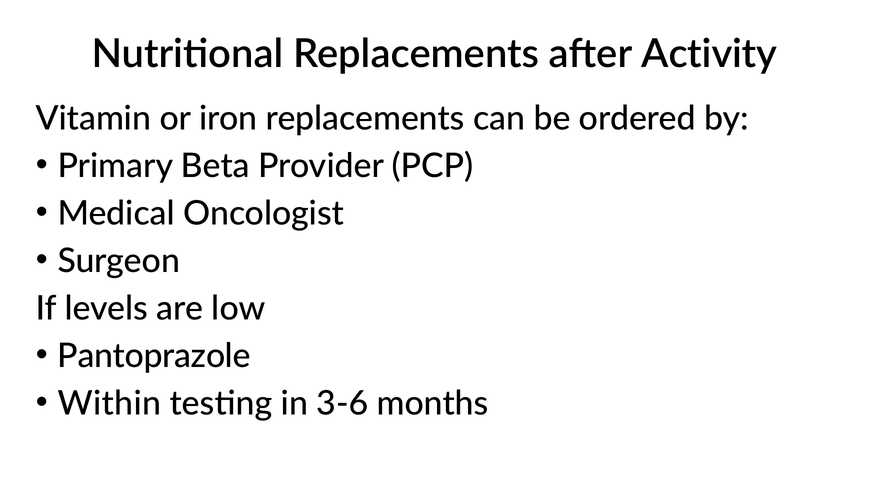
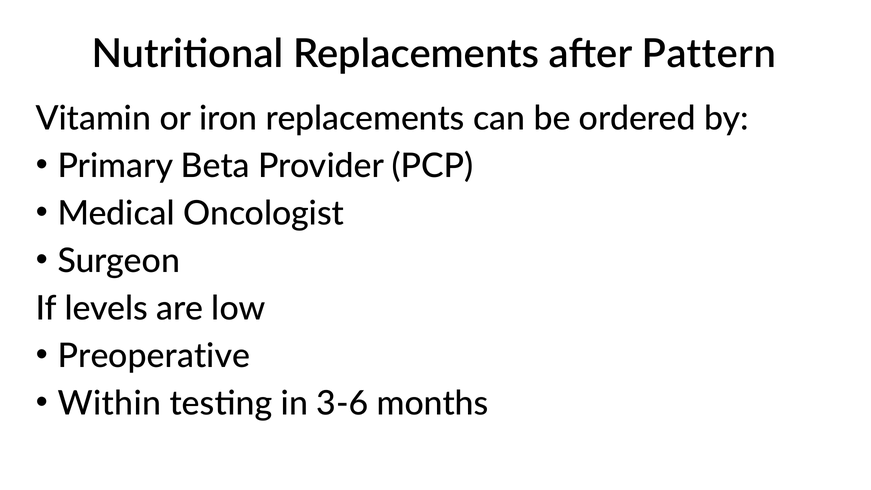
Activity: Activity -> Pattern (709, 54)
Pantoprazole: Pantoprazole -> Preoperative (154, 356)
